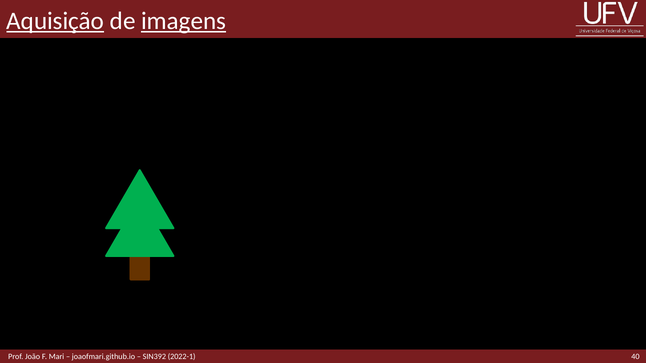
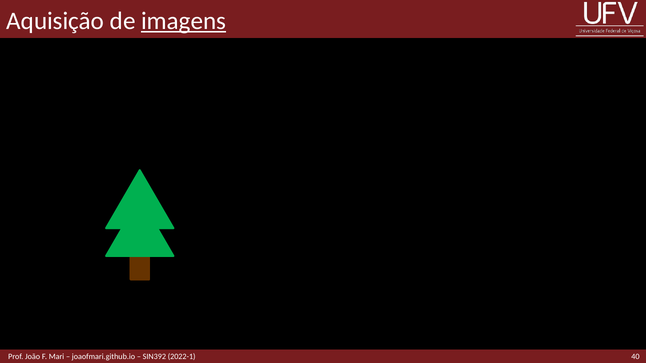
Aquisição underline: present -> none (55, 21)
